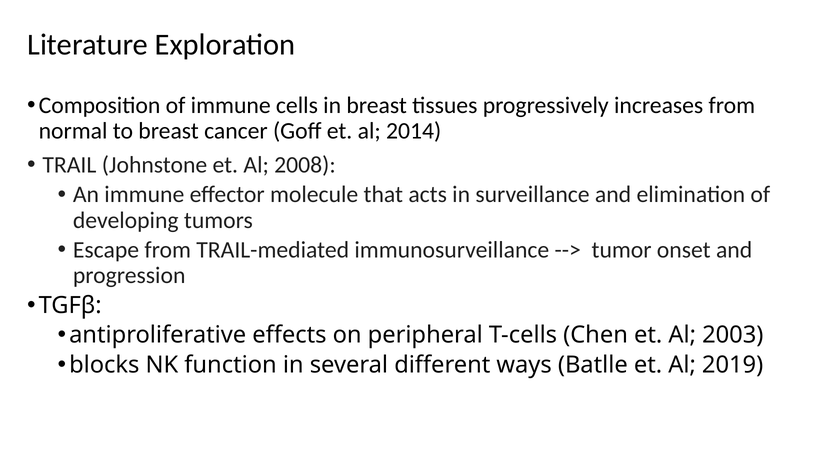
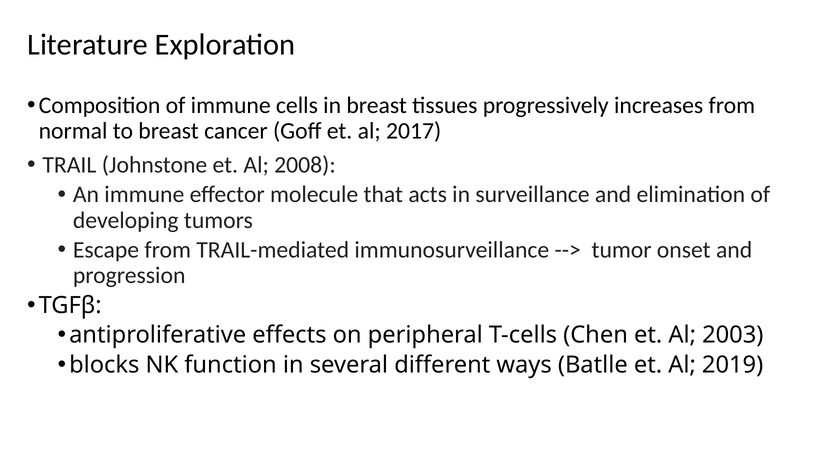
2014: 2014 -> 2017 (414, 131)
